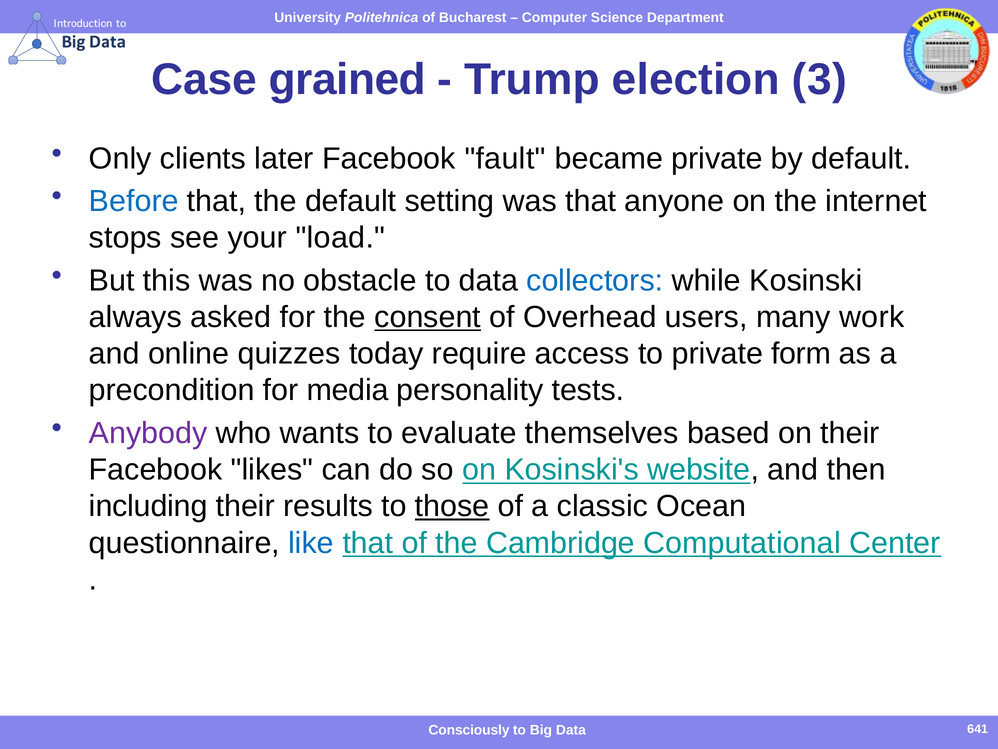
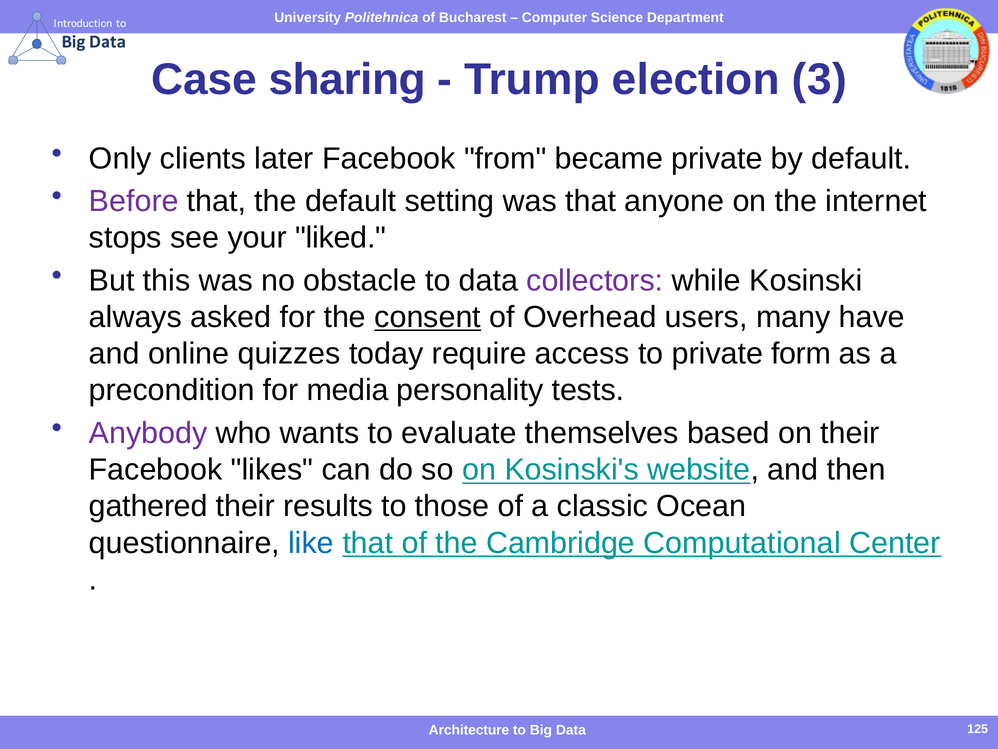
grained: grained -> sharing (347, 80)
fault: fault -> from (505, 158)
Before colour: blue -> purple (134, 201)
load: load -> liked (341, 238)
collectors colour: blue -> purple (595, 280)
work: work -> have (872, 317)
including: including -> gathered (148, 506)
those underline: present -> none (452, 506)
Consciously: Consciously -> Architecture (469, 730)
641: 641 -> 125 (978, 729)
